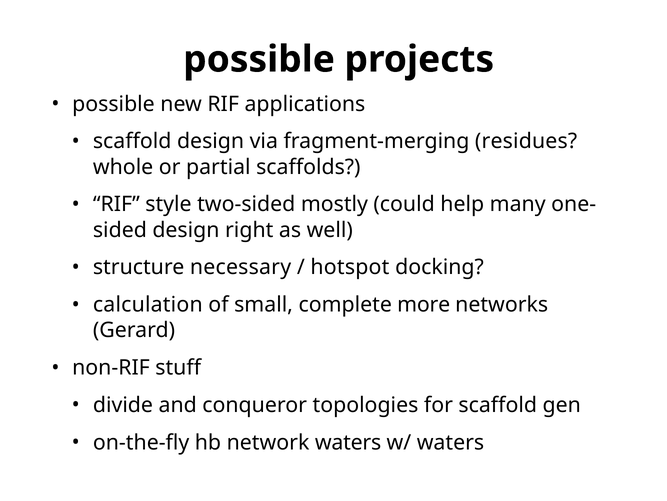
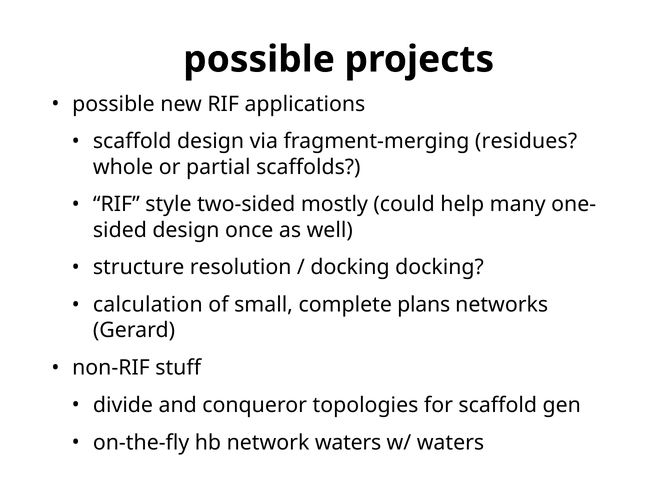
right: right -> once (249, 230)
necessary: necessary -> resolution (241, 267)
hotspot: hotspot -> docking (350, 267)
more: more -> plans (424, 304)
